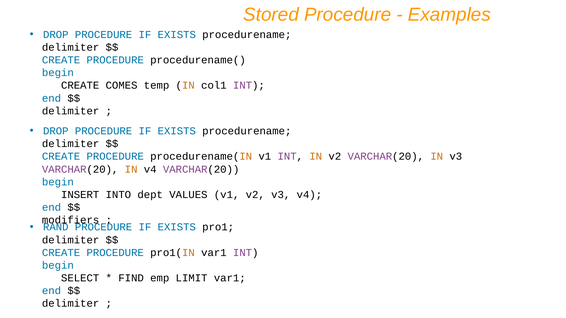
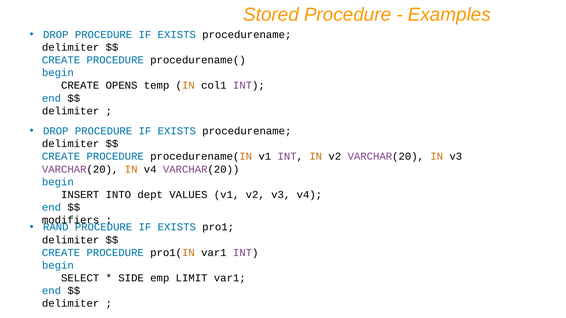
COMES: COMES -> OPENS (122, 86)
FIND: FIND -> SIDE (131, 278)
